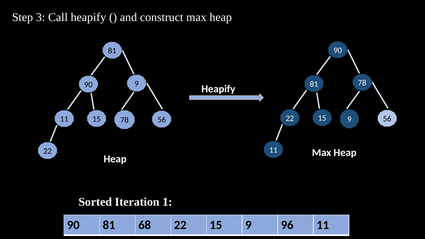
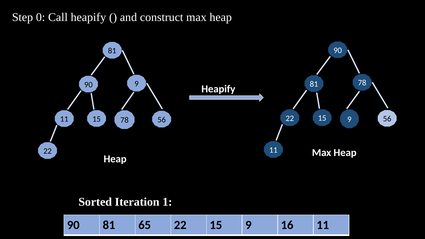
3: 3 -> 0 (41, 17)
68: 68 -> 65 (145, 225)
96: 96 -> 16 (287, 225)
